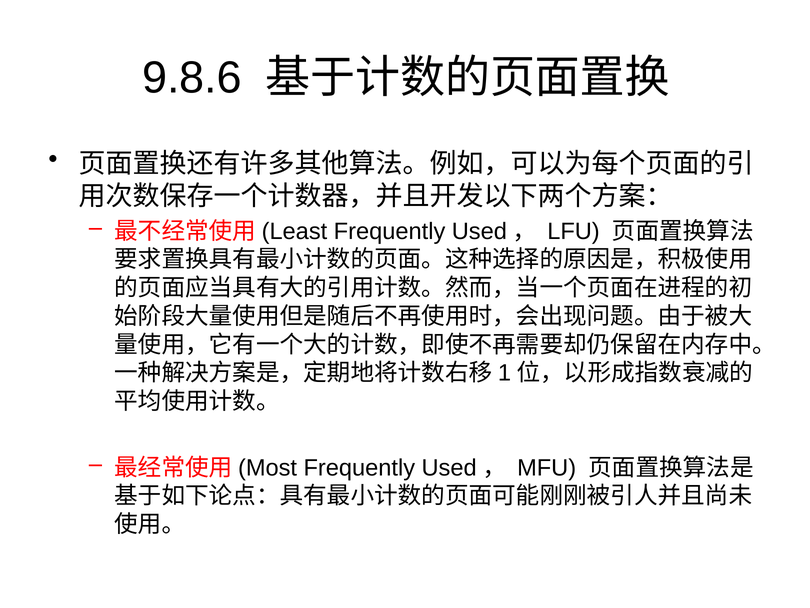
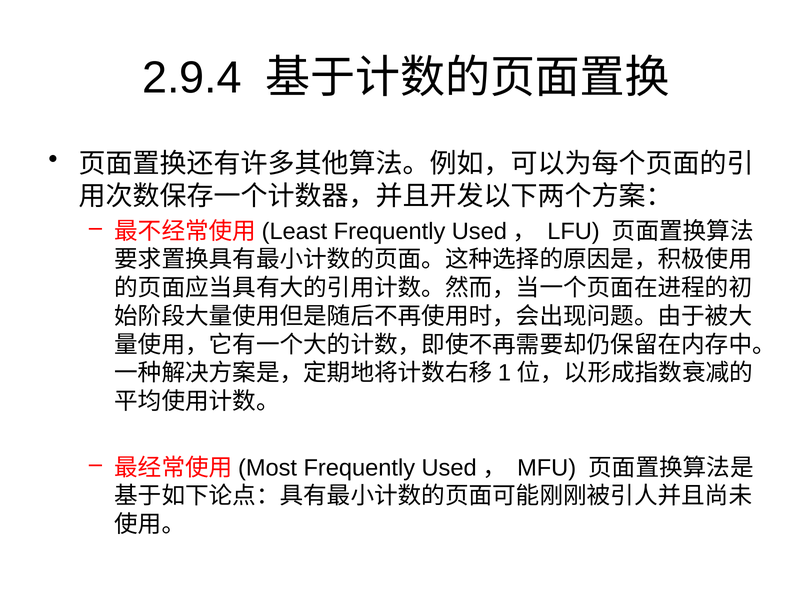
9.8.6: 9.8.6 -> 2.9.4 (192, 78)
